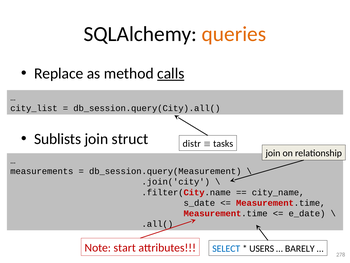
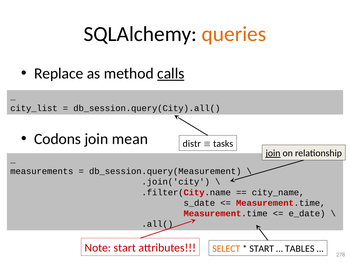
Sublists: Sublists -> Codons (58, 139)
struct: struct -> mean (130, 139)
join underline: none -> present (273, 153)
SELECT colour: blue -> orange (226, 248)
USERS: USERS -> START (262, 248)
BARELY: BARELY -> TABLES (300, 248)
